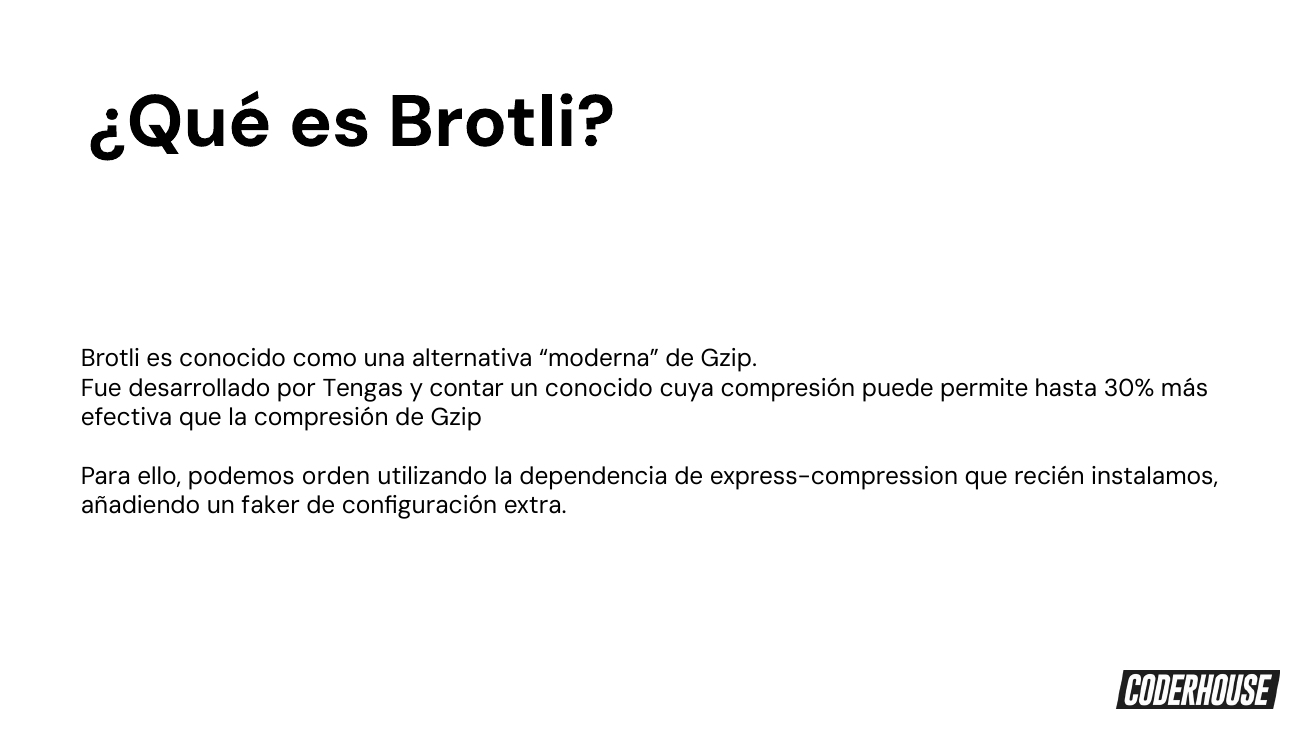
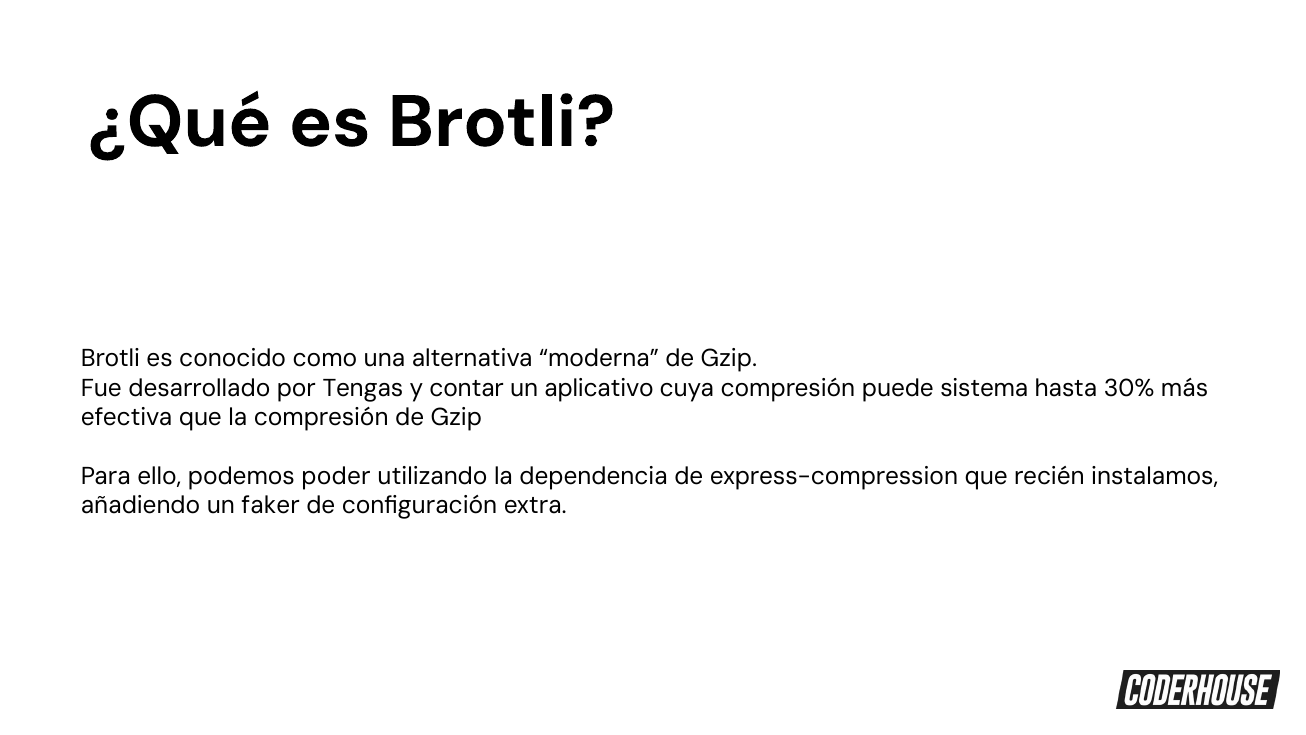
un conocido: conocido -> aplicativo (599, 388)
permite: permite -> sistema (984, 388)
orden: orden -> poder (336, 476)
